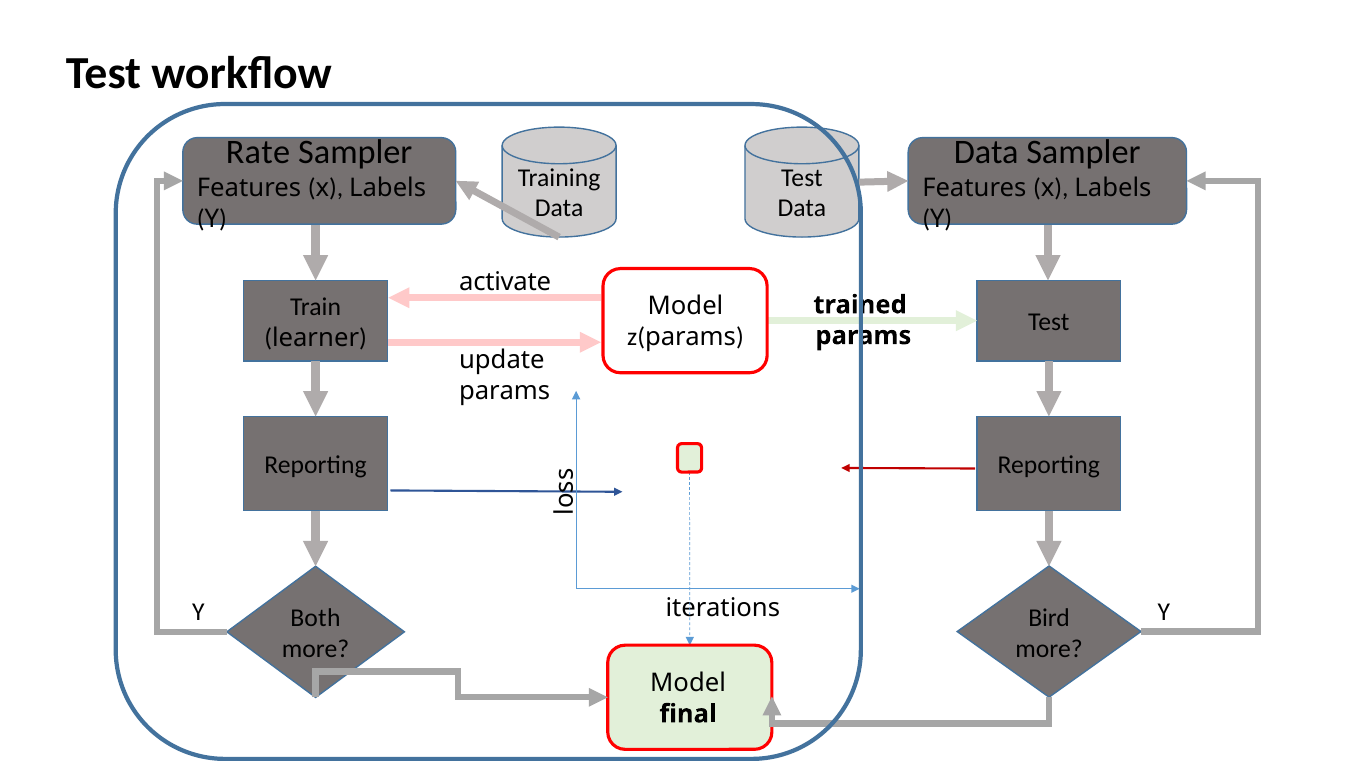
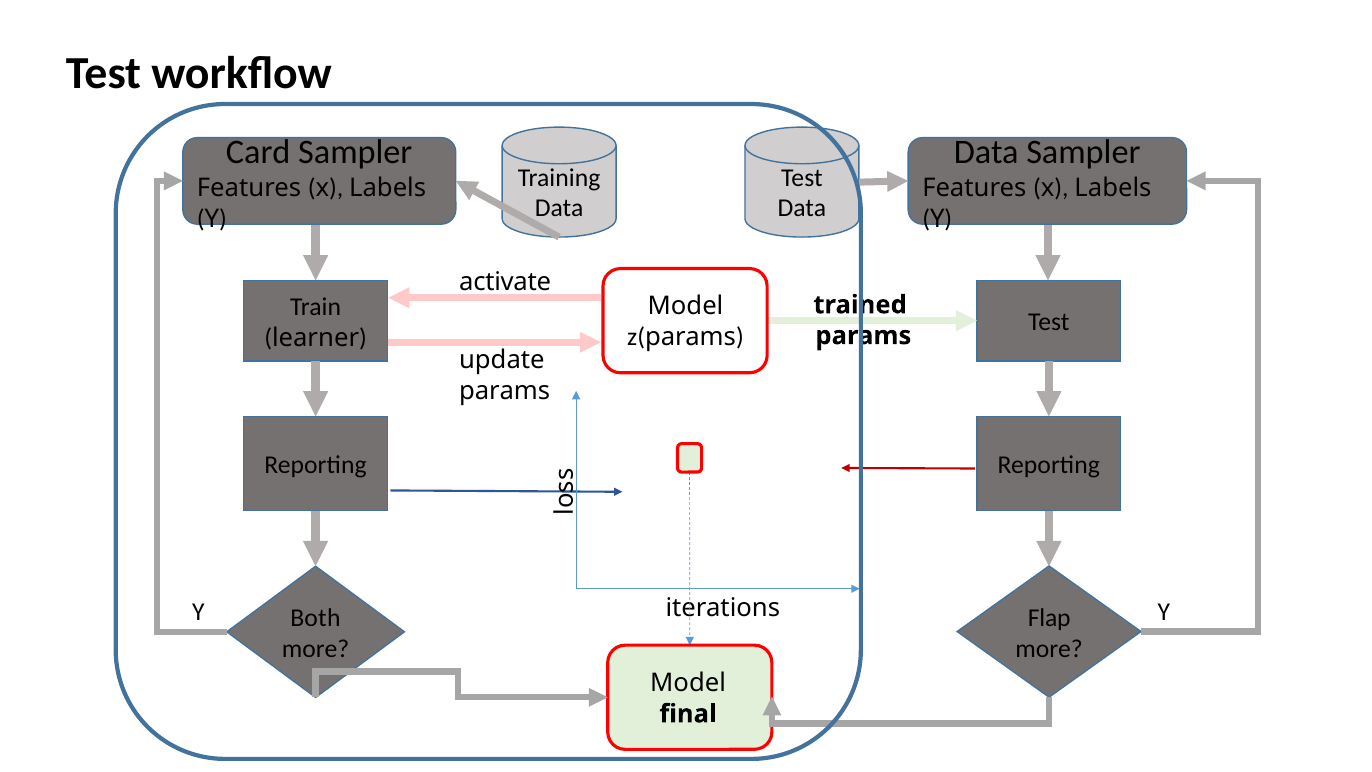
Rate: Rate -> Card (258, 152)
Bird: Bird -> Flap (1049, 618)
